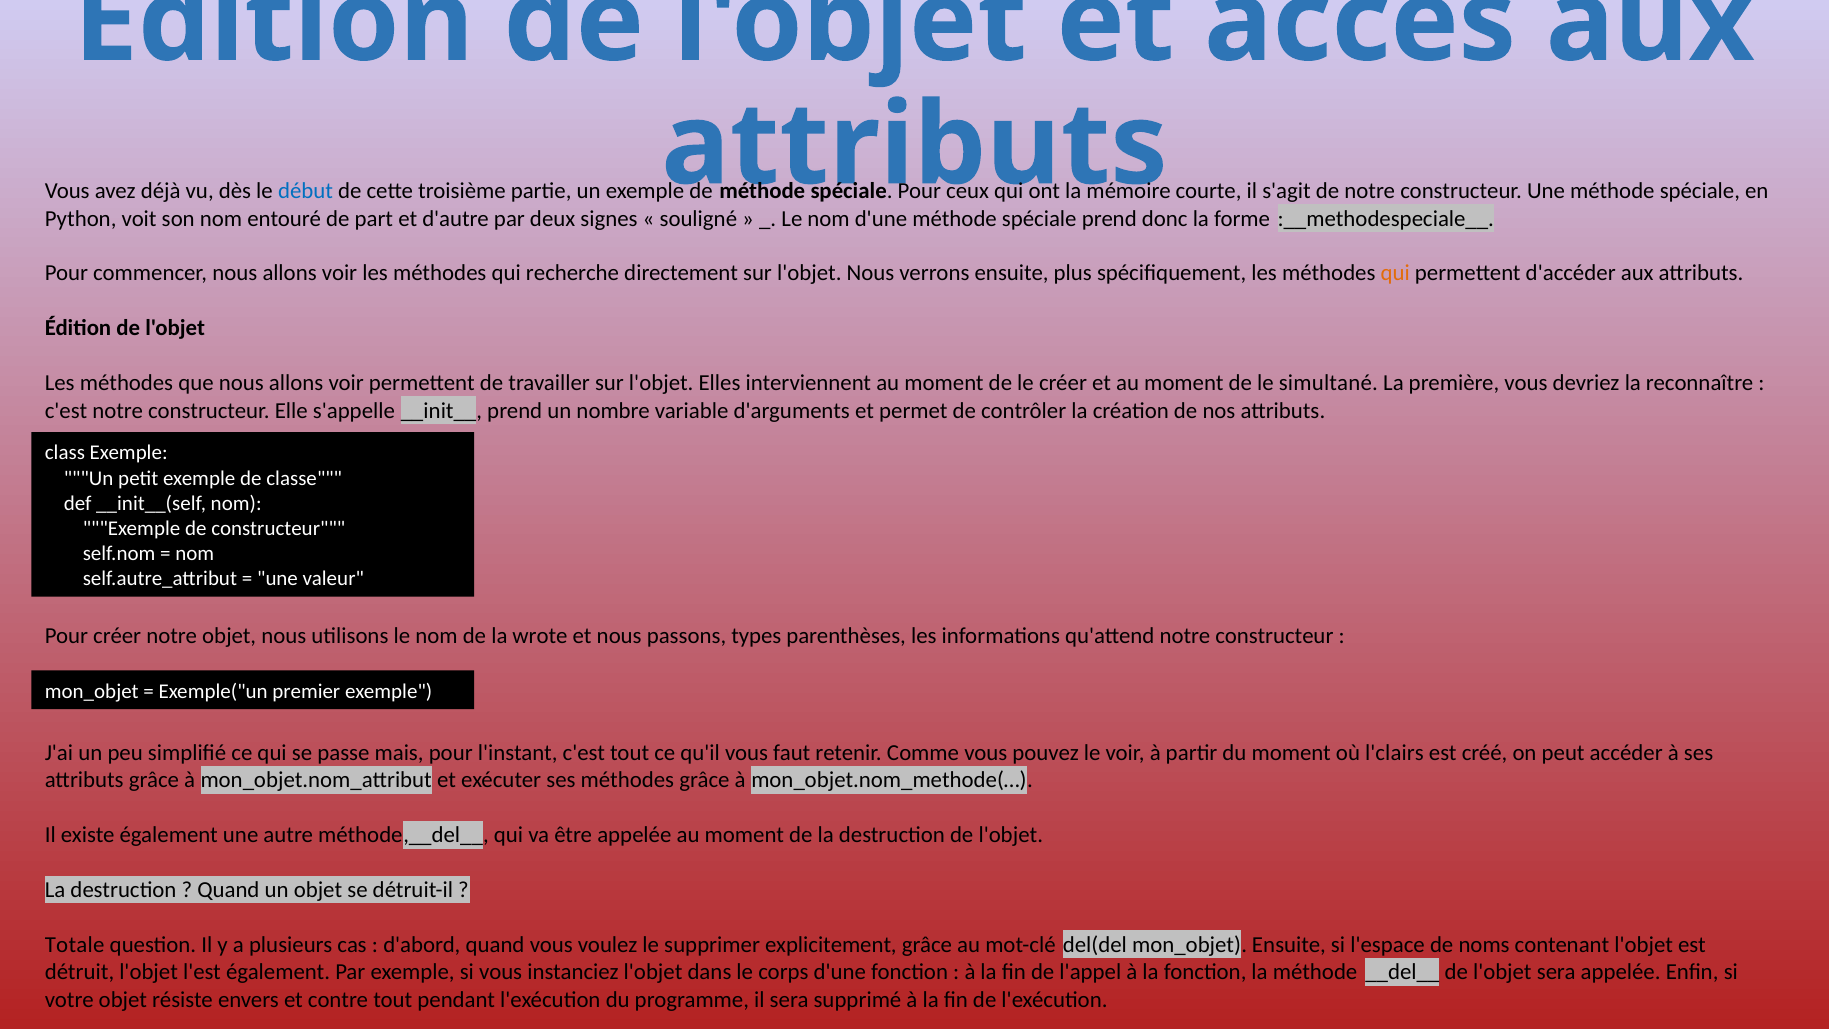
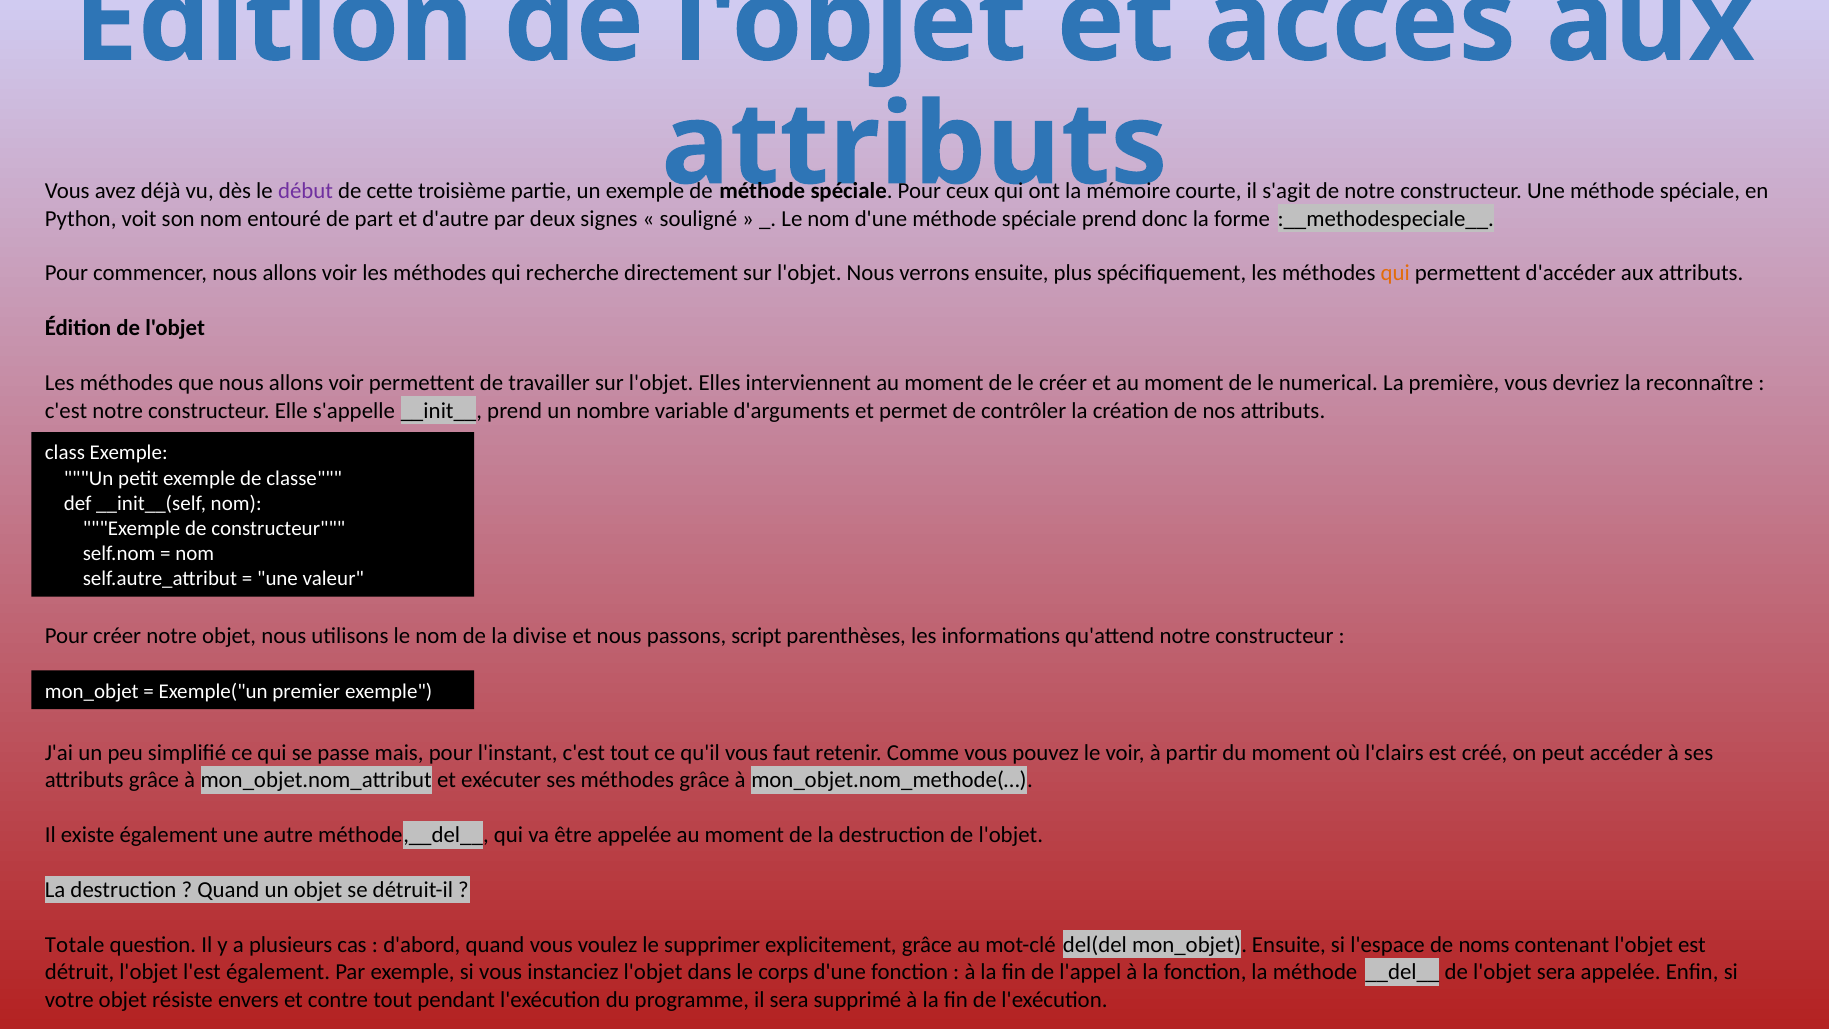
début colour: blue -> purple (305, 191)
simultané: simultané -> numerical (1328, 383)
wrote: wrote -> divise (540, 636)
types: types -> script (756, 636)
